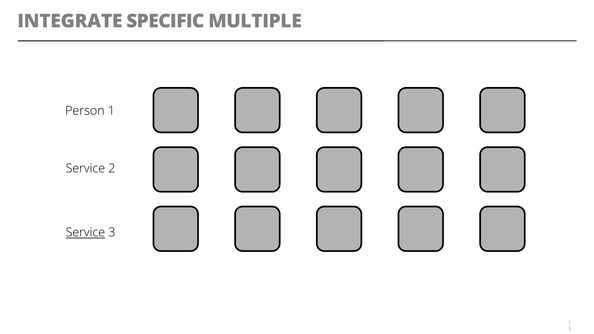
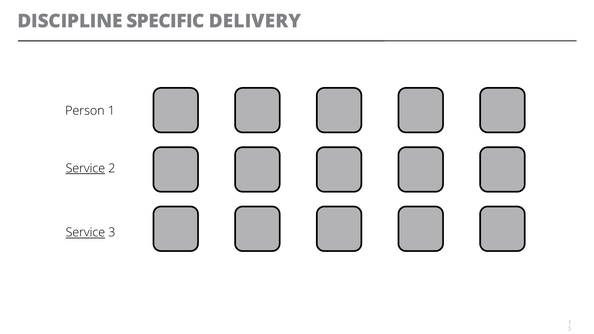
INTEGRATE: INTEGRATE -> DISCIPLINE (70, 21)
MULTIPLE: MULTIPLE -> DELIVERY (255, 21)
Service underline: none -> present (85, 169)
